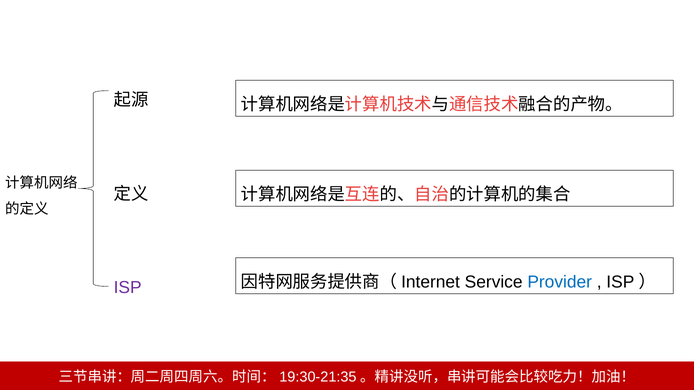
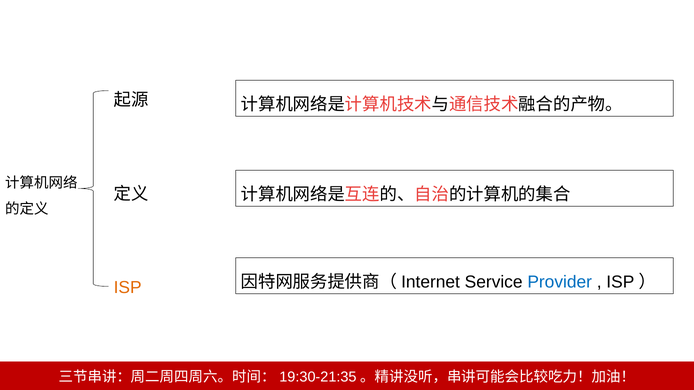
ISP colour: purple -> orange (128, 288)
